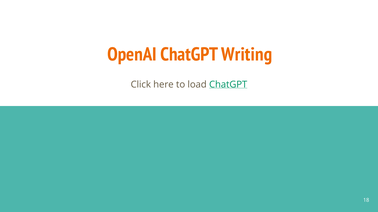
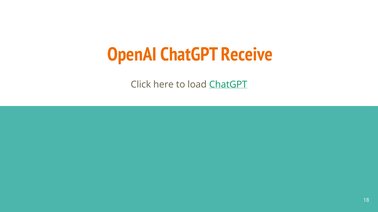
Writing: Writing -> Receive (247, 54)
